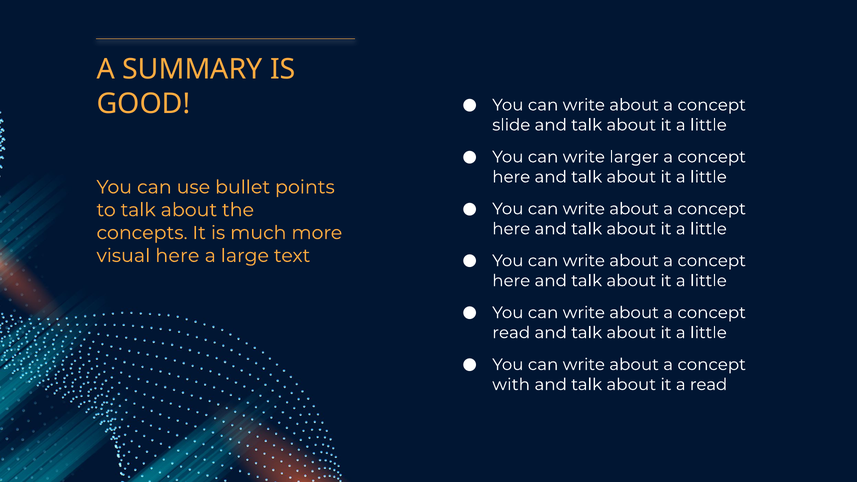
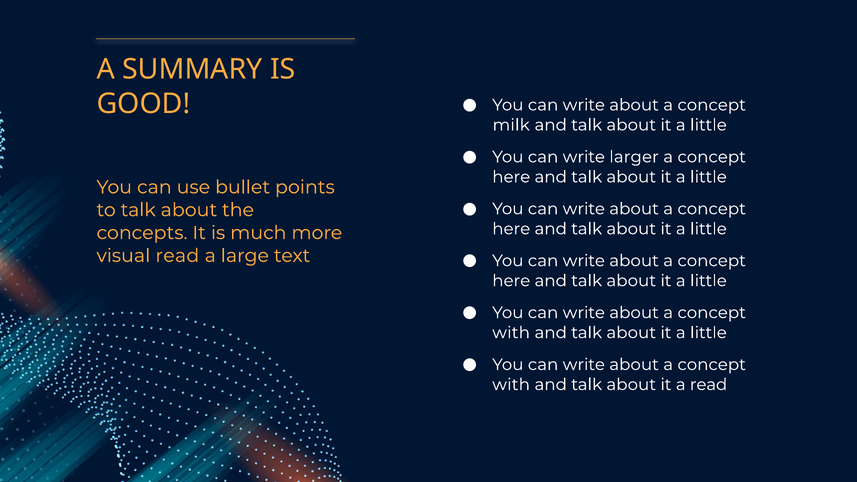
slide: slide -> milk (511, 125)
visual here: here -> read (177, 256)
read: read -> with (511, 333)
